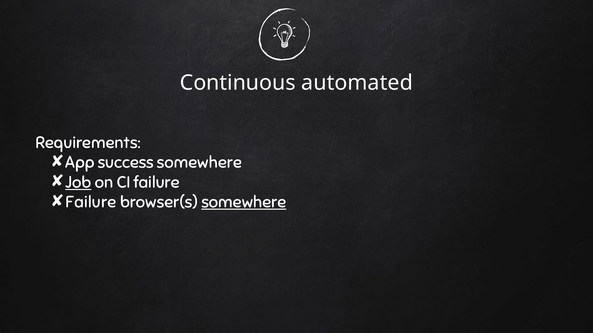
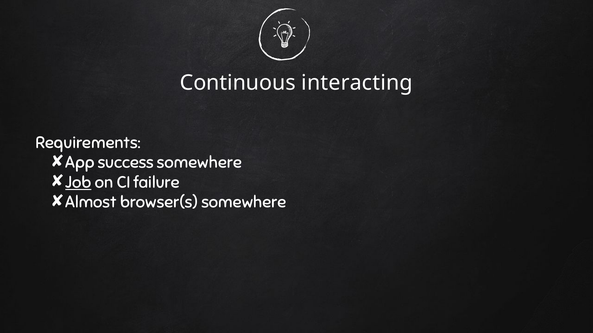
automated: automated -> interacting (357, 83)
Failure: Failure -> Almost (91, 202)
somewhere underline: present -> none (244, 202)
